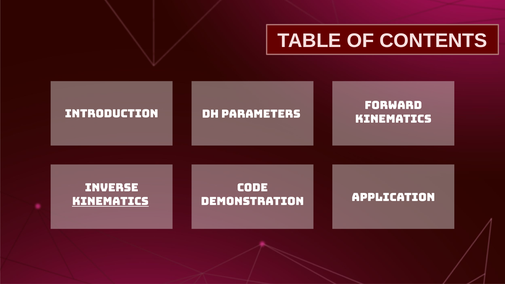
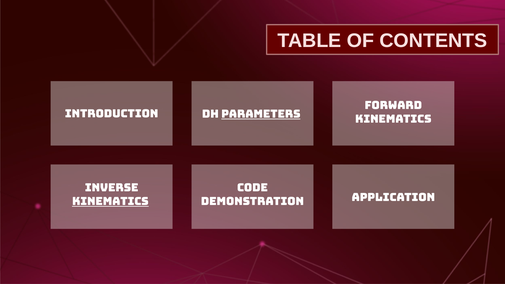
PARAMETERS underline: none -> present (261, 114)
